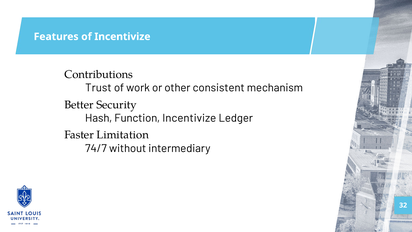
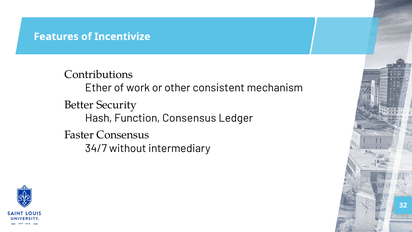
Trust: Trust -> Ether (98, 88)
Function Incentivize: Incentivize -> Consensus (189, 118)
Faster Limitation: Limitation -> Consensus (123, 135)
74/7: 74/7 -> 34/7 (96, 148)
